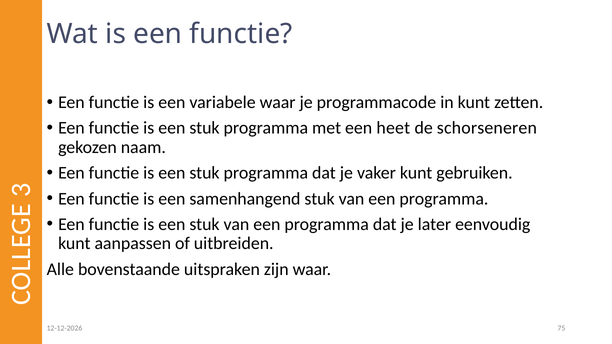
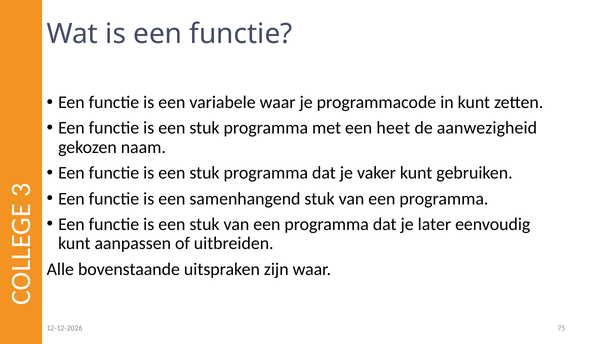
schorseneren: schorseneren -> aanwezigheid (487, 128)
